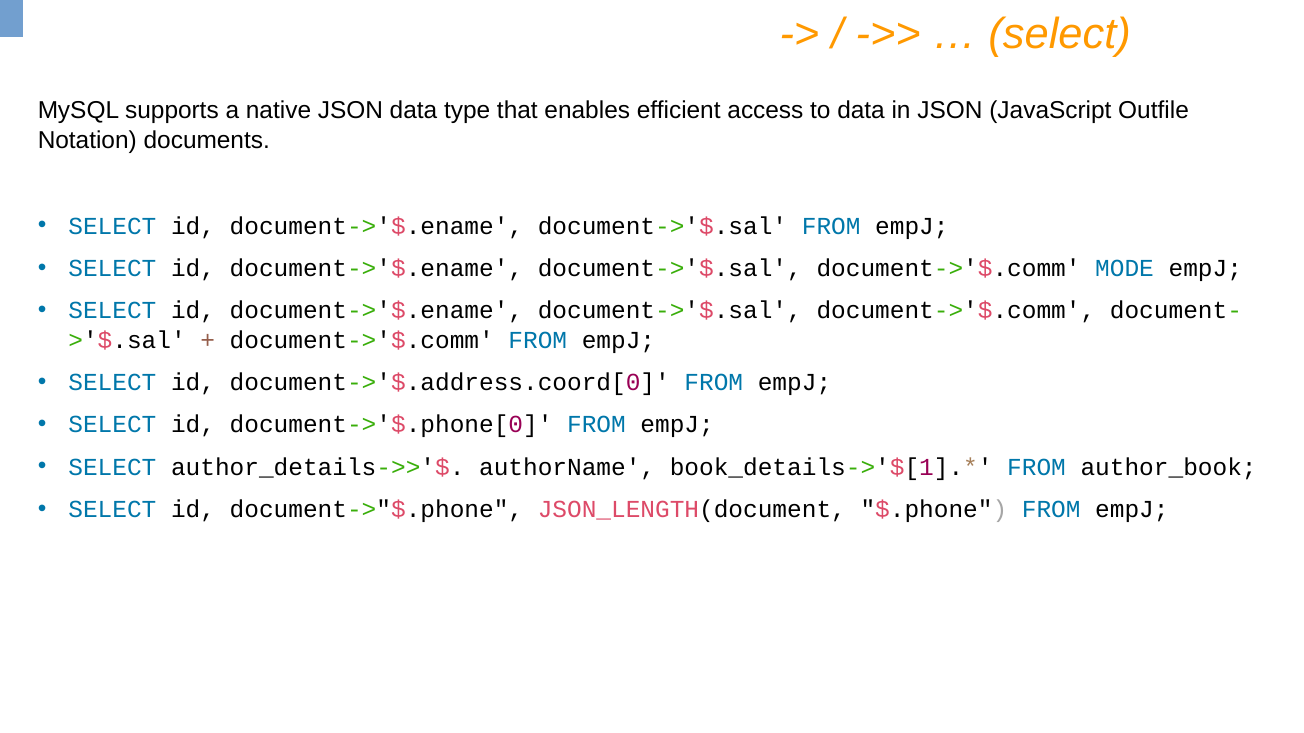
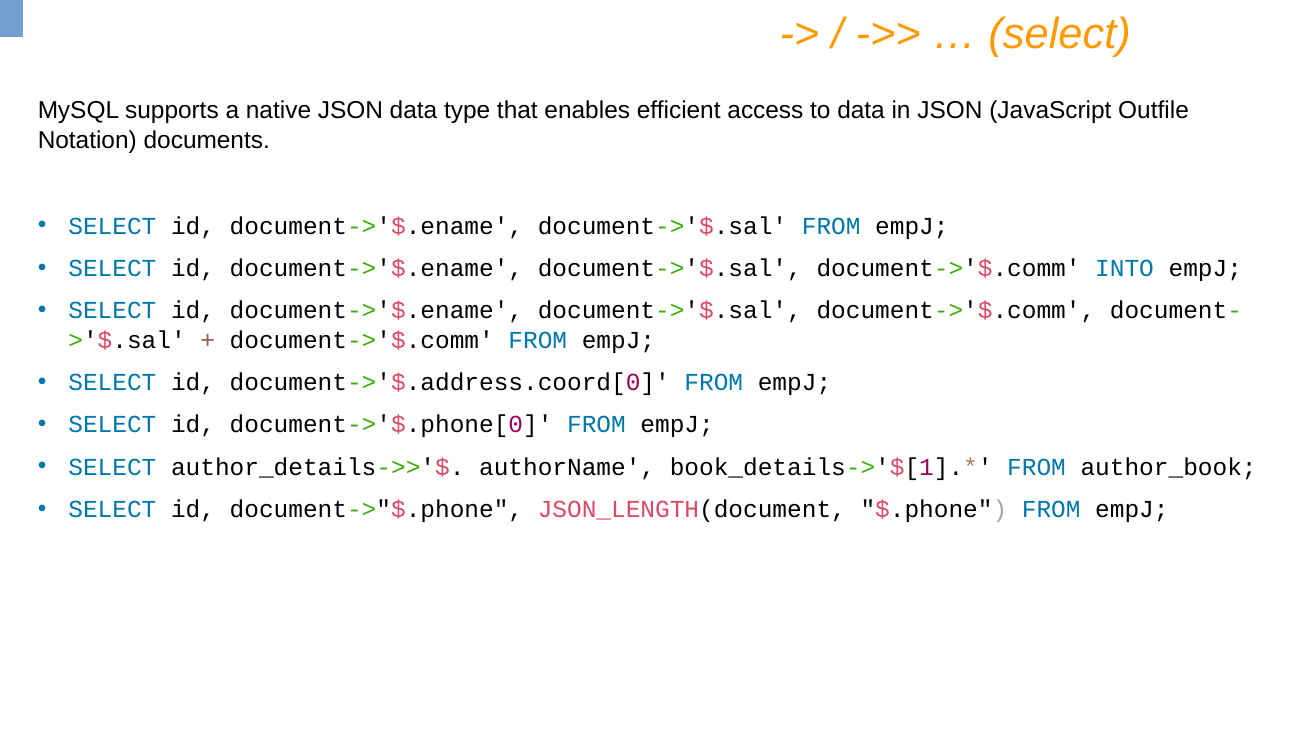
MODE: MODE -> INTO (1125, 269)
